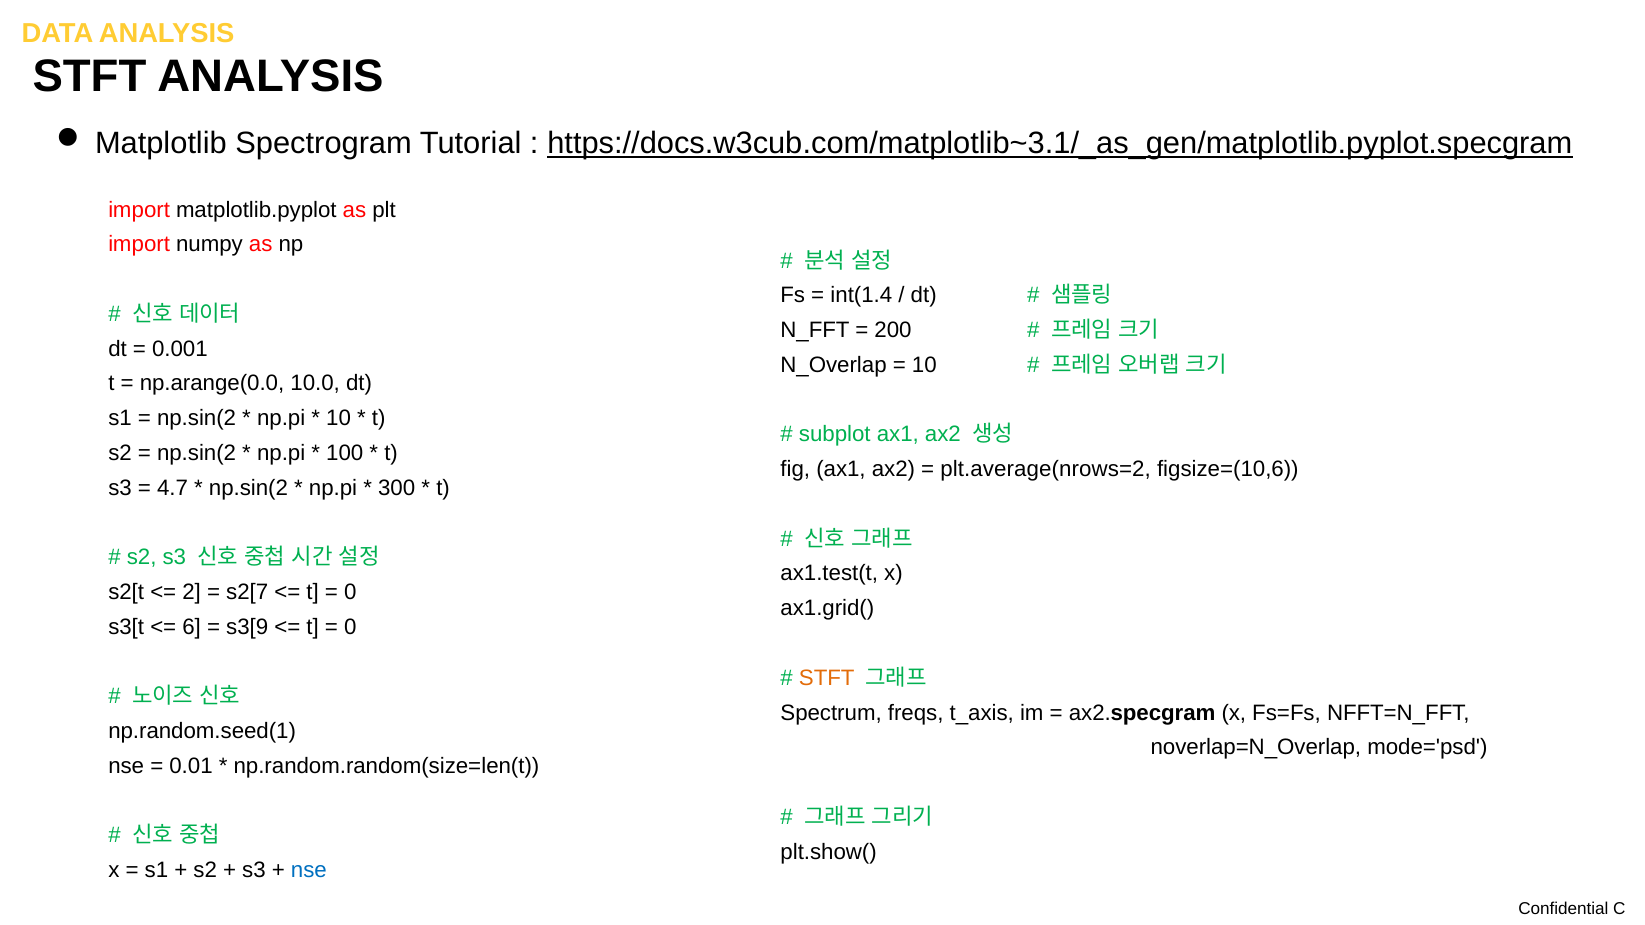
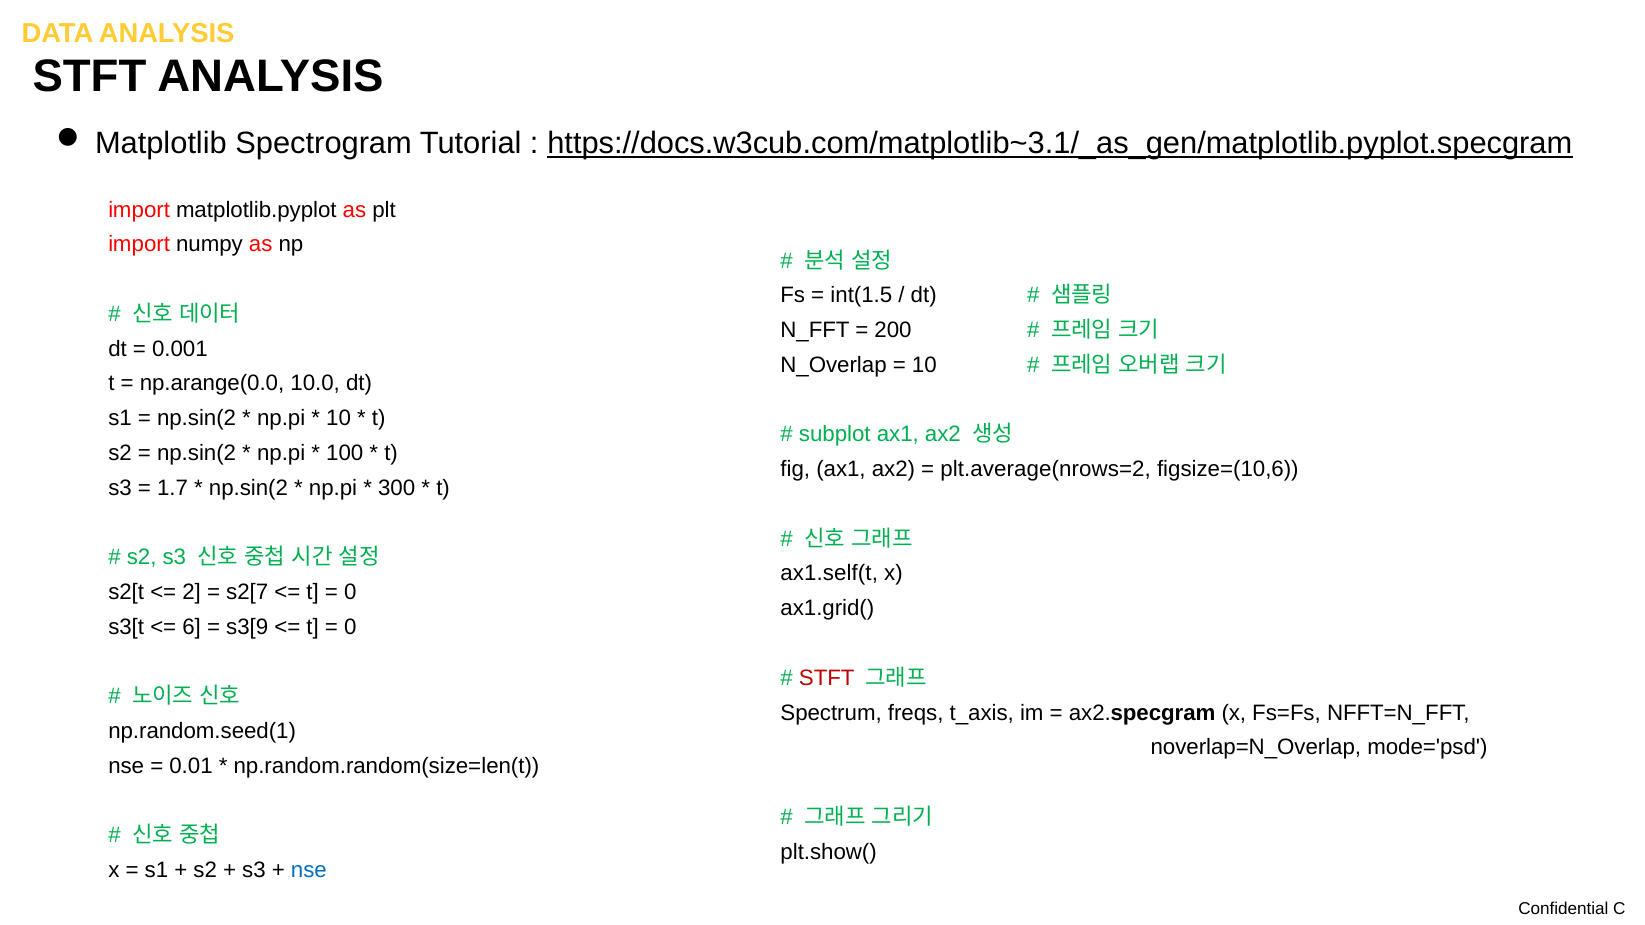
int(1.4: int(1.4 -> int(1.5 (861, 296)
4.7: 4.7 -> 1.7 (172, 488)
ax1.test(t: ax1.test(t -> ax1.self(t (829, 574)
STFT colour: orange -> red (827, 678)
